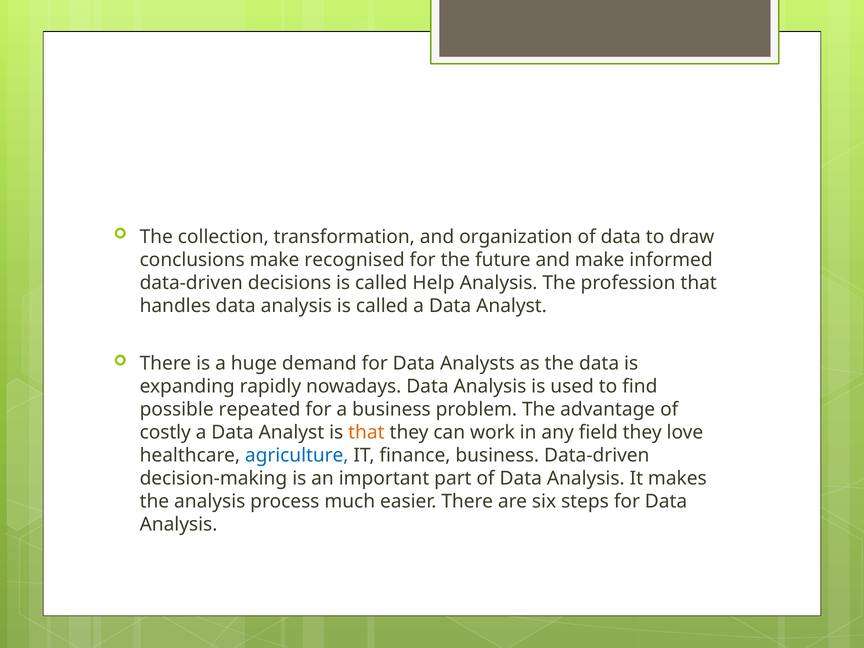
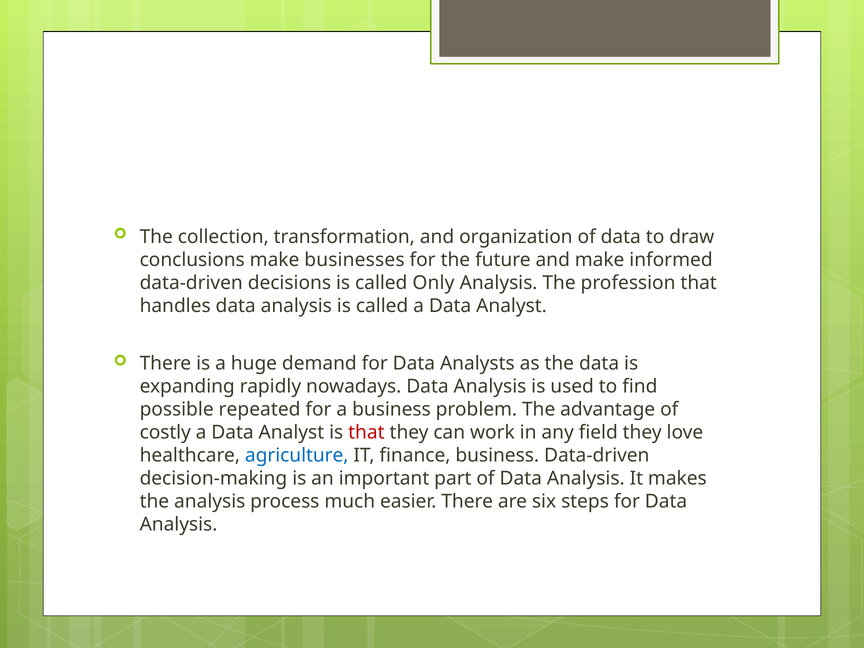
recognised: recognised -> businesses (354, 260)
Help: Help -> Only (433, 283)
that colour: orange -> red (366, 432)
